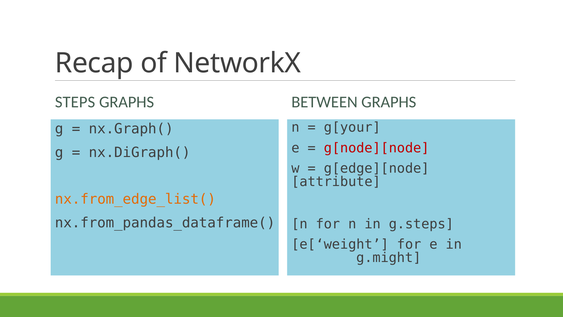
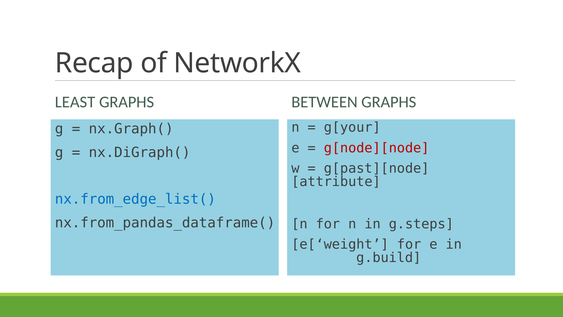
STEPS: STEPS -> LEAST (75, 102)
g[edge][node: g[edge][node -> g[past][node (377, 168)
nx.from_edge_list( colour: orange -> blue (135, 199)
g.might: g.might -> g.build (389, 257)
